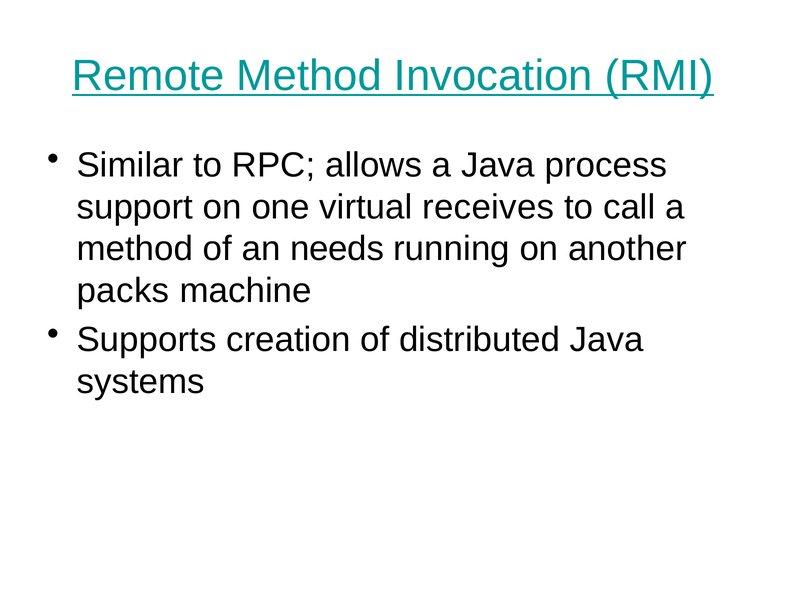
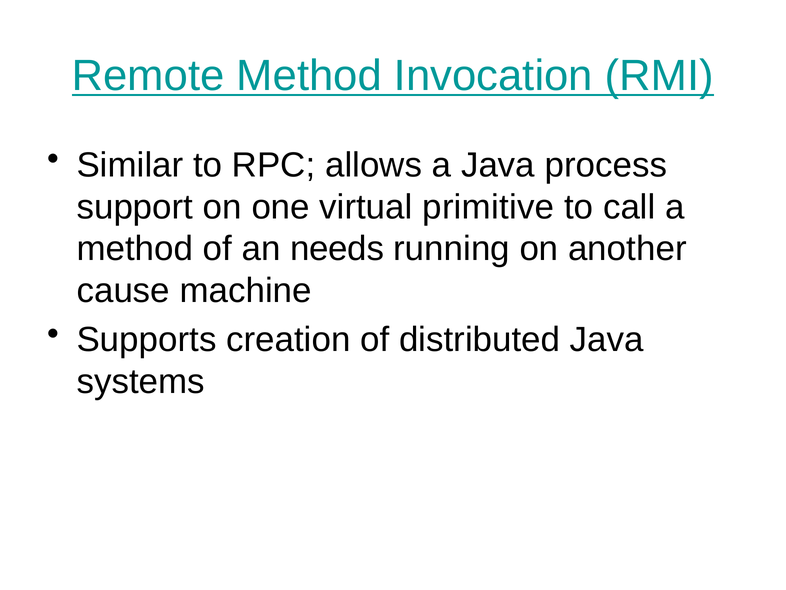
receives: receives -> primitive (488, 207)
packs: packs -> cause (123, 291)
